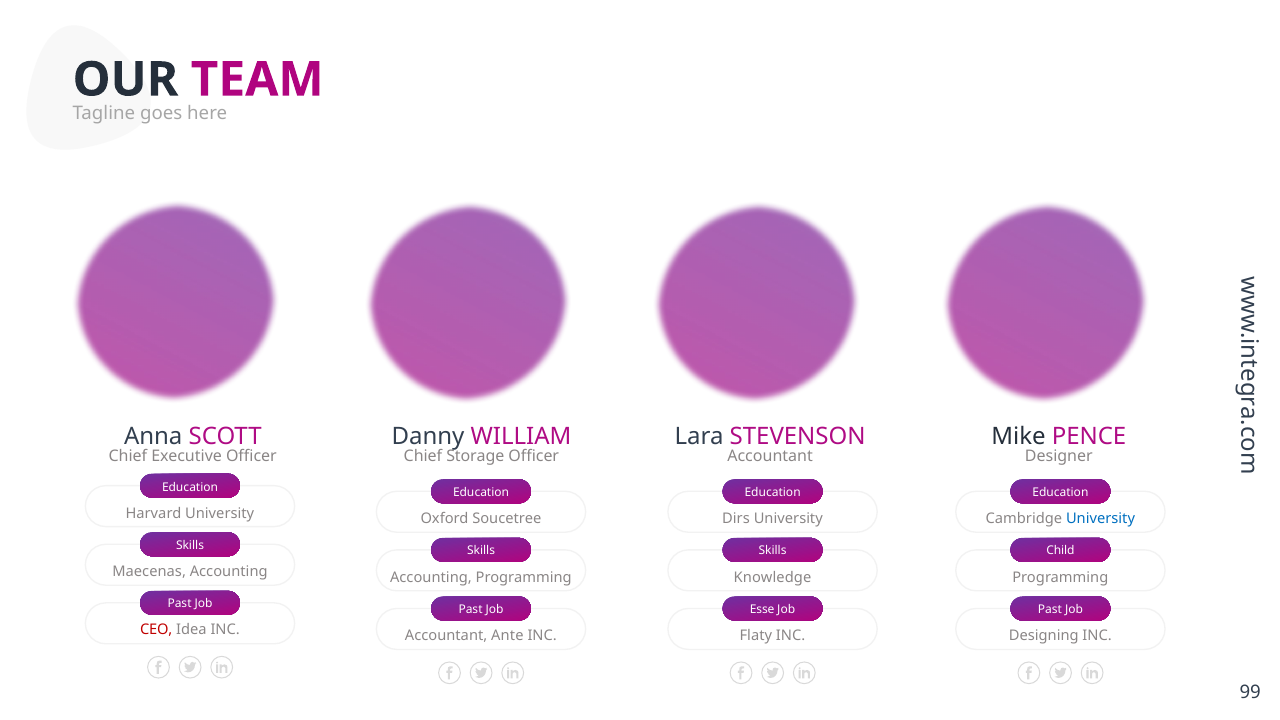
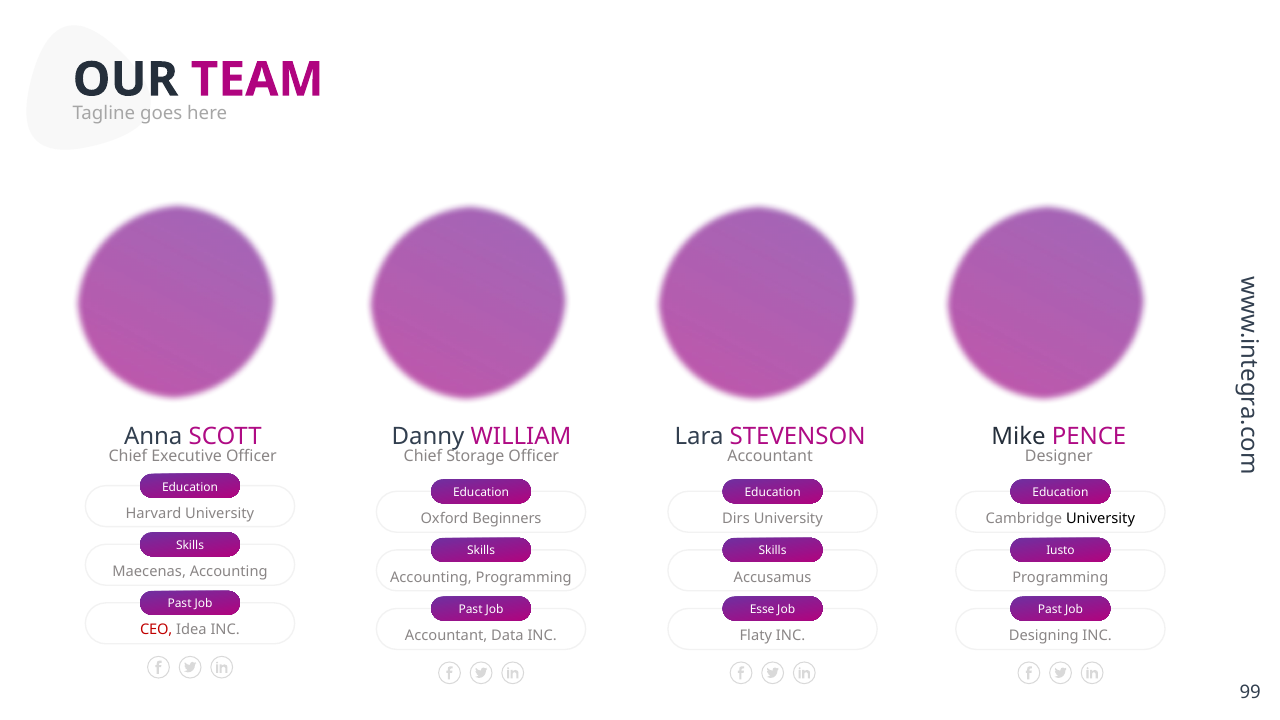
Soucetree: Soucetree -> Beginners (507, 519)
University colour: blue -> black (1101, 519)
Child: Child -> Iusto (1060, 551)
Knowledge: Knowledge -> Accusamus (773, 577)
Ante: Ante -> Data (507, 635)
